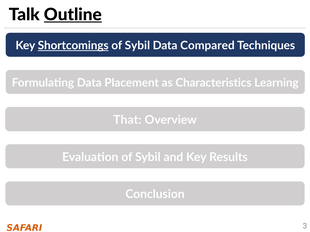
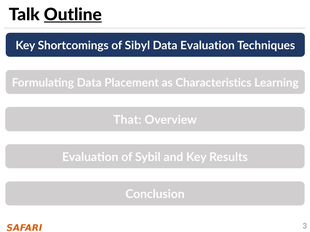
Shortcomings underline: present -> none (73, 46)
Sybil: Sybil -> Sibyl (137, 46)
Data Compared: Compared -> Evaluation (207, 46)
